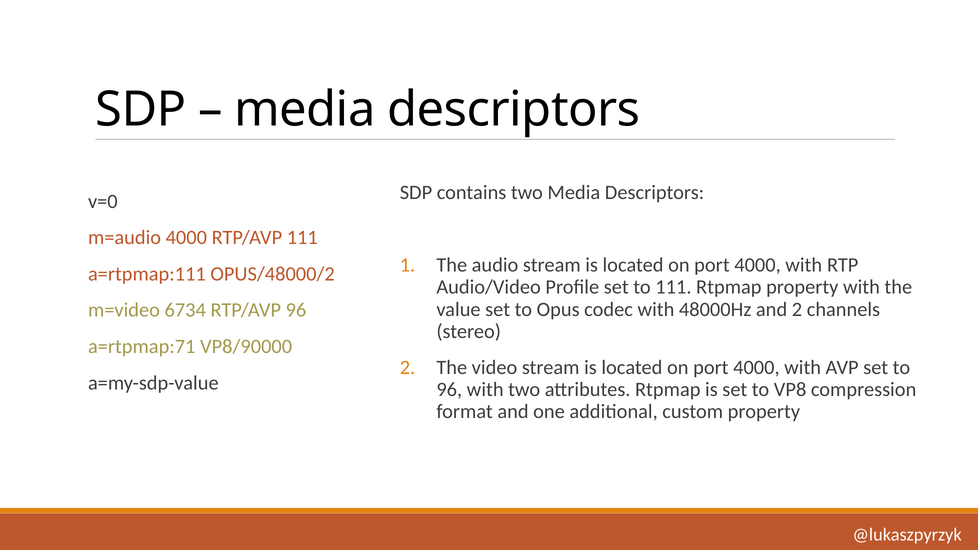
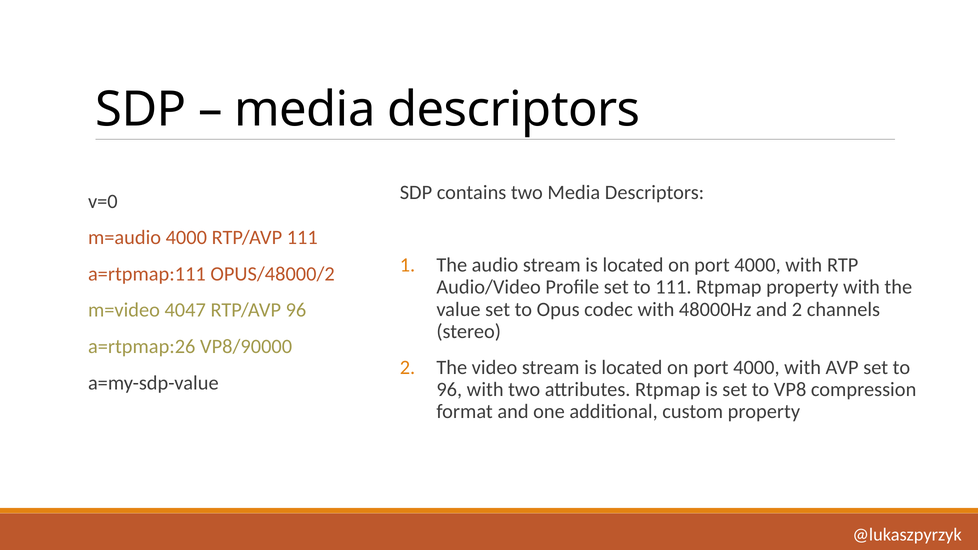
6734: 6734 -> 4047 (185, 310)
a=rtpmap:71: a=rtpmap:71 -> a=rtpmap:26 (142, 347)
